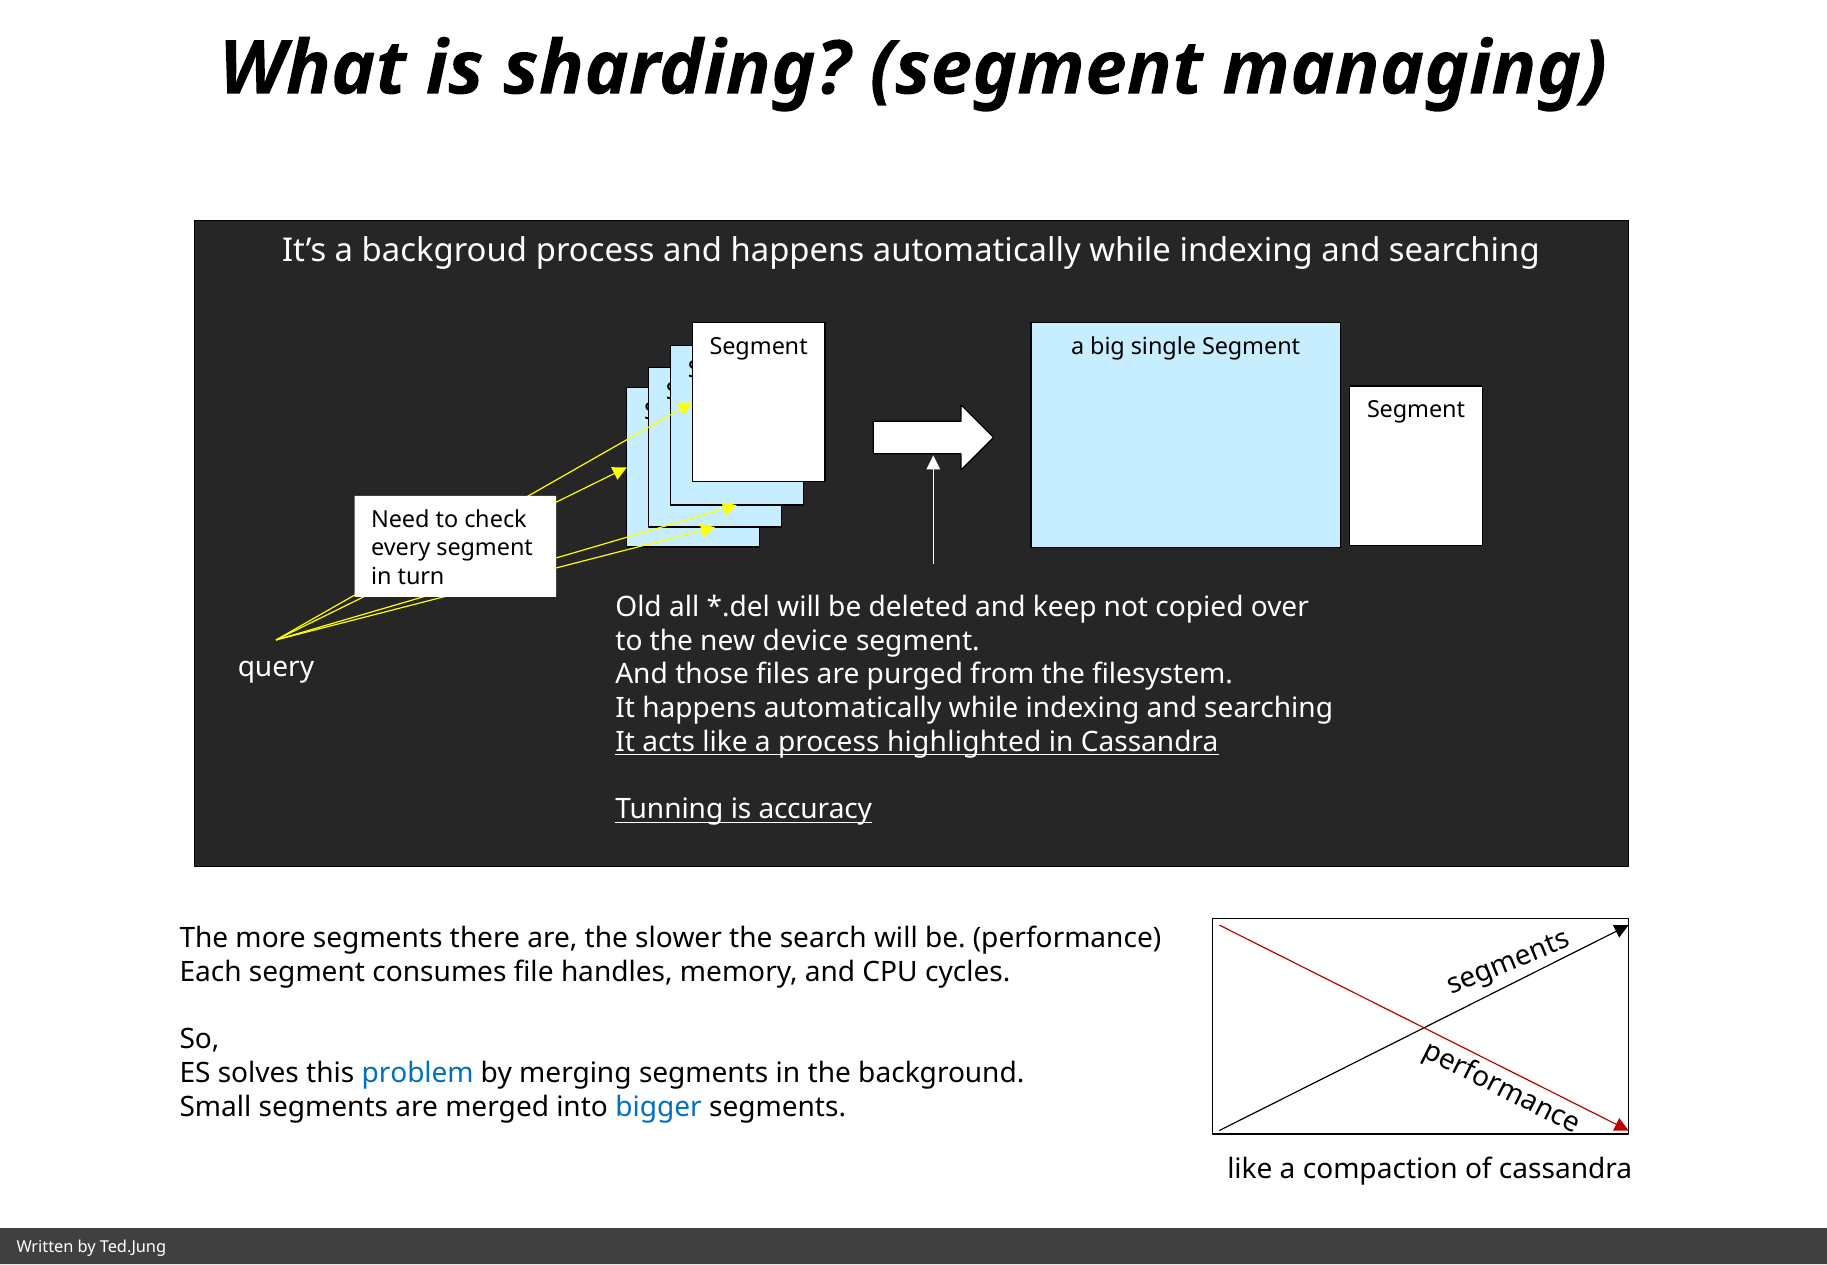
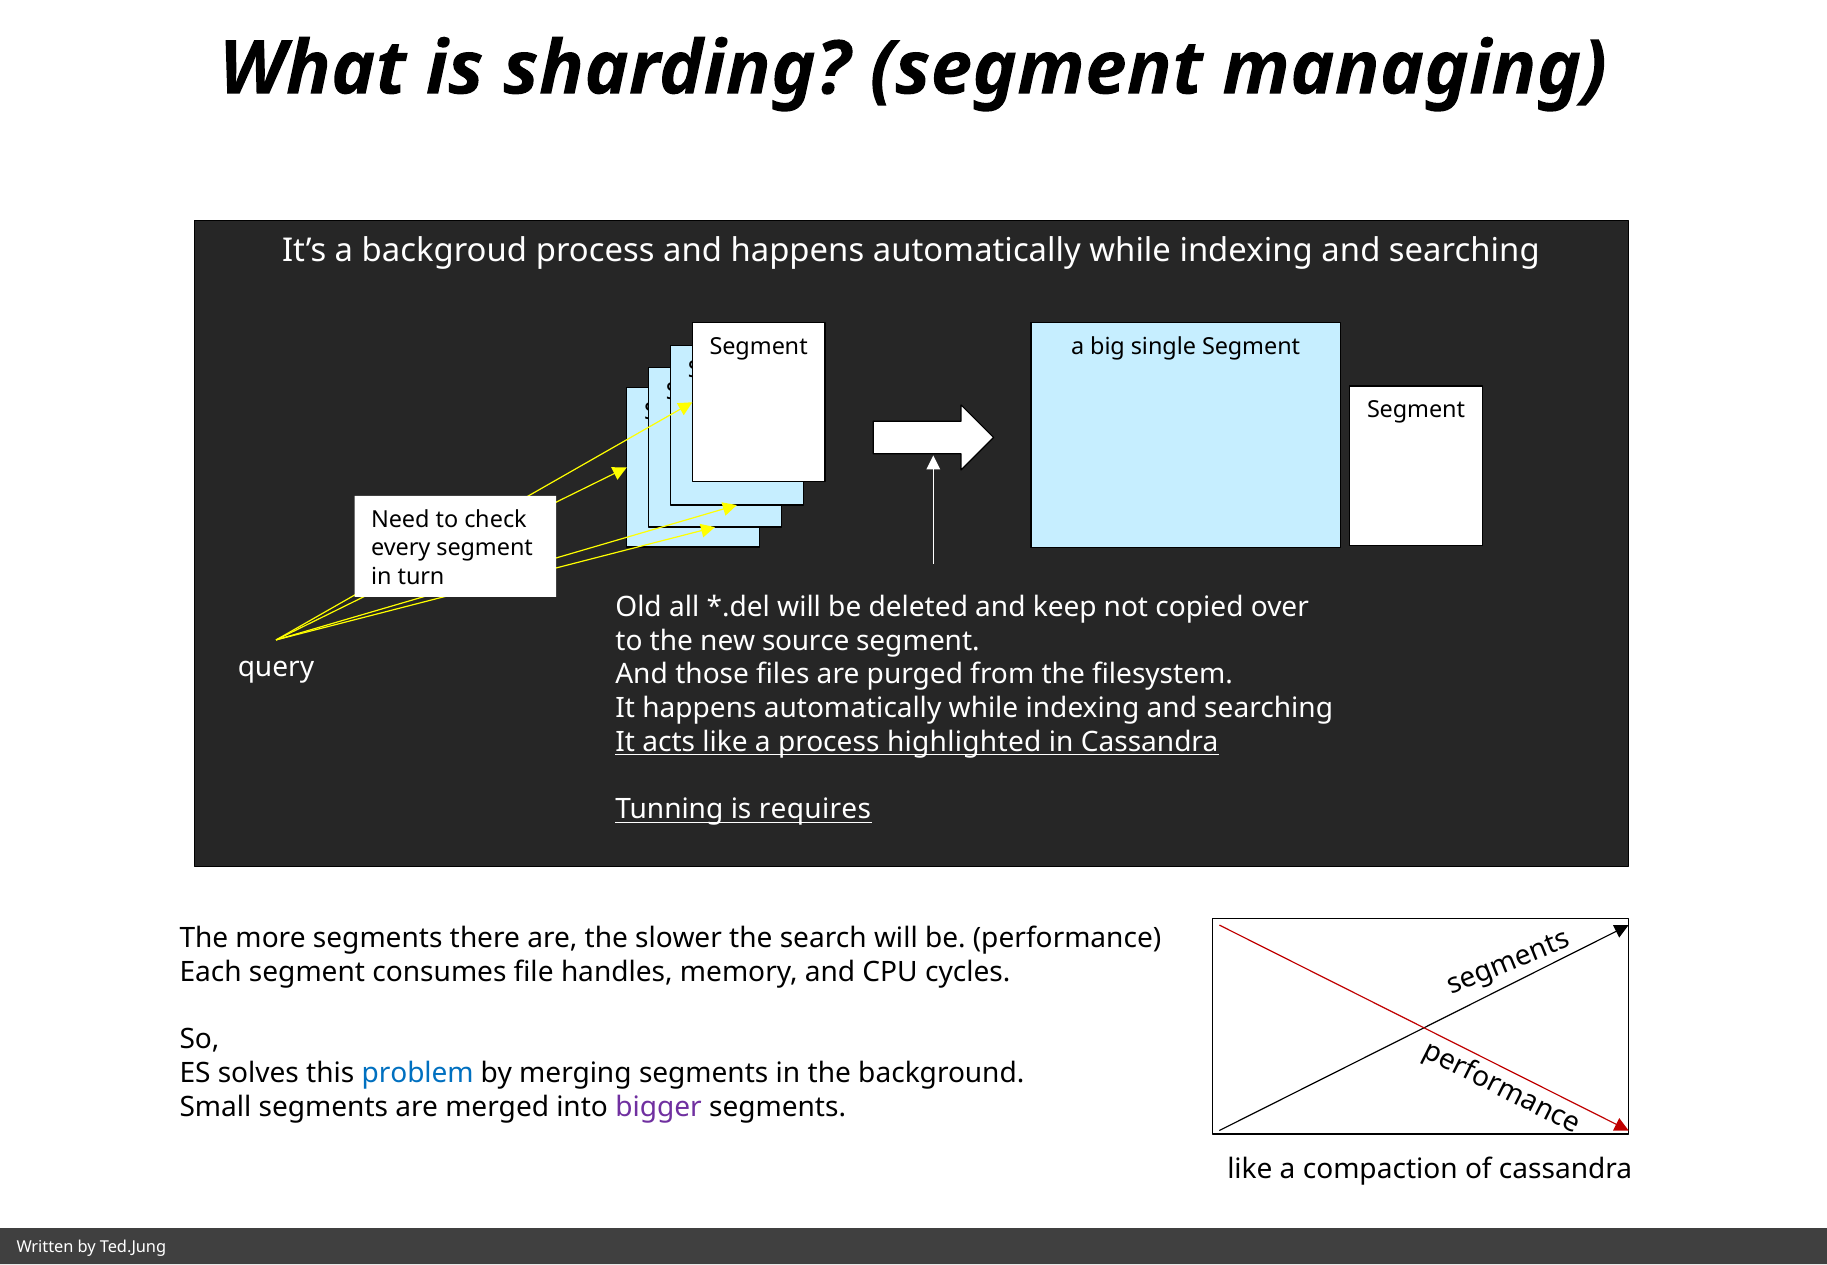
device: device -> source (806, 641)
accuracy: accuracy -> requires (815, 809)
bigger colour: blue -> purple (659, 1107)
